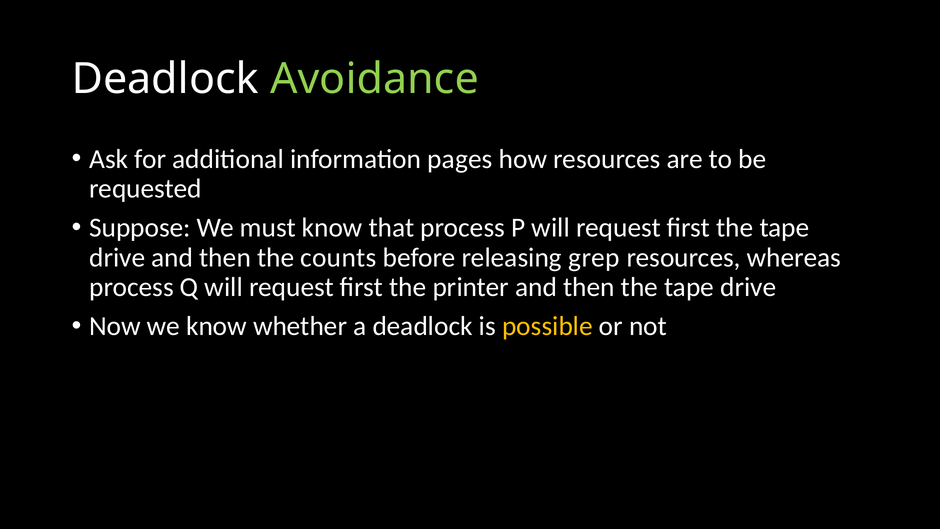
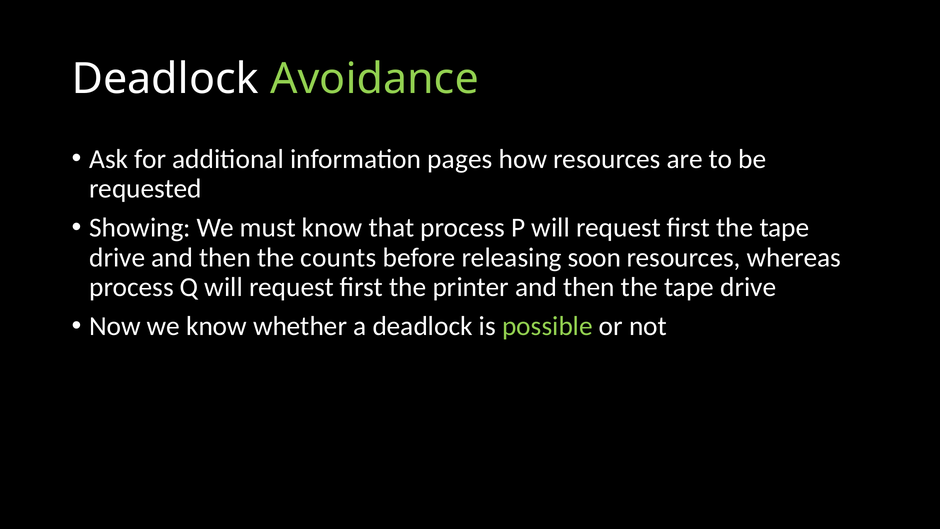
Suppose: Suppose -> Showing (140, 228)
grep: grep -> soon (594, 257)
possible colour: yellow -> light green (547, 326)
